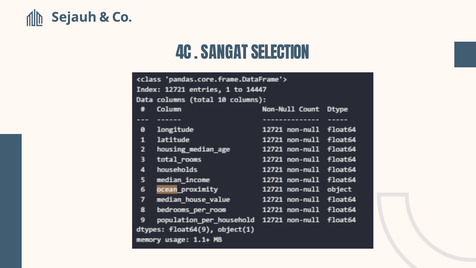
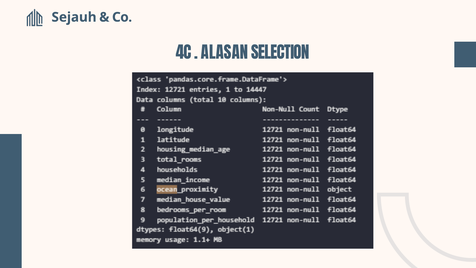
SANGAT: SANGAT -> ALASAN (224, 53)
